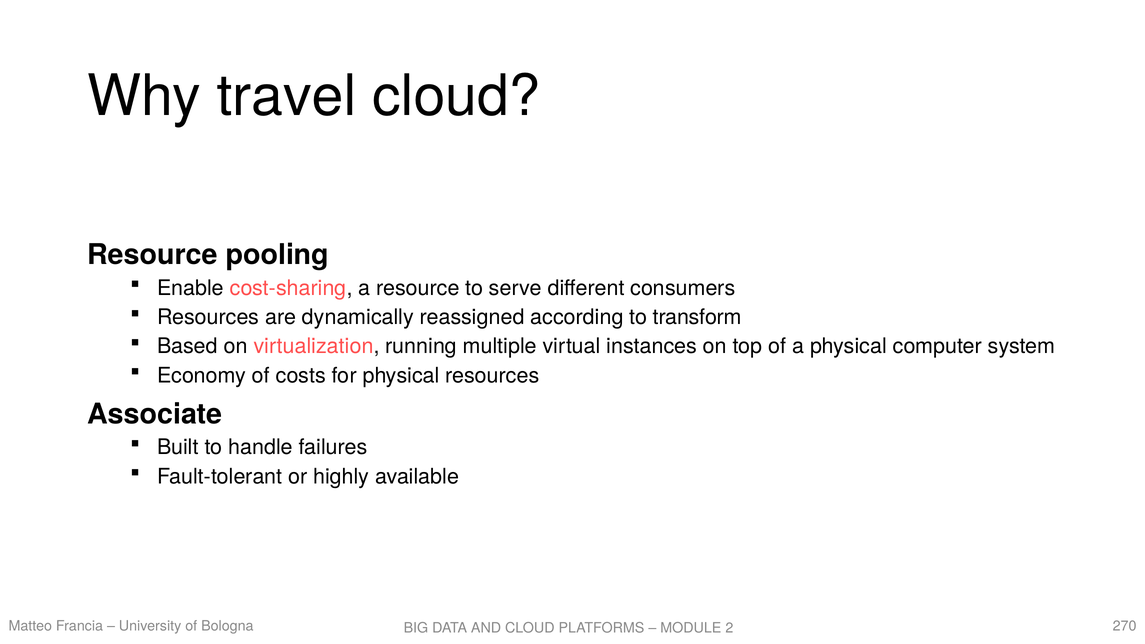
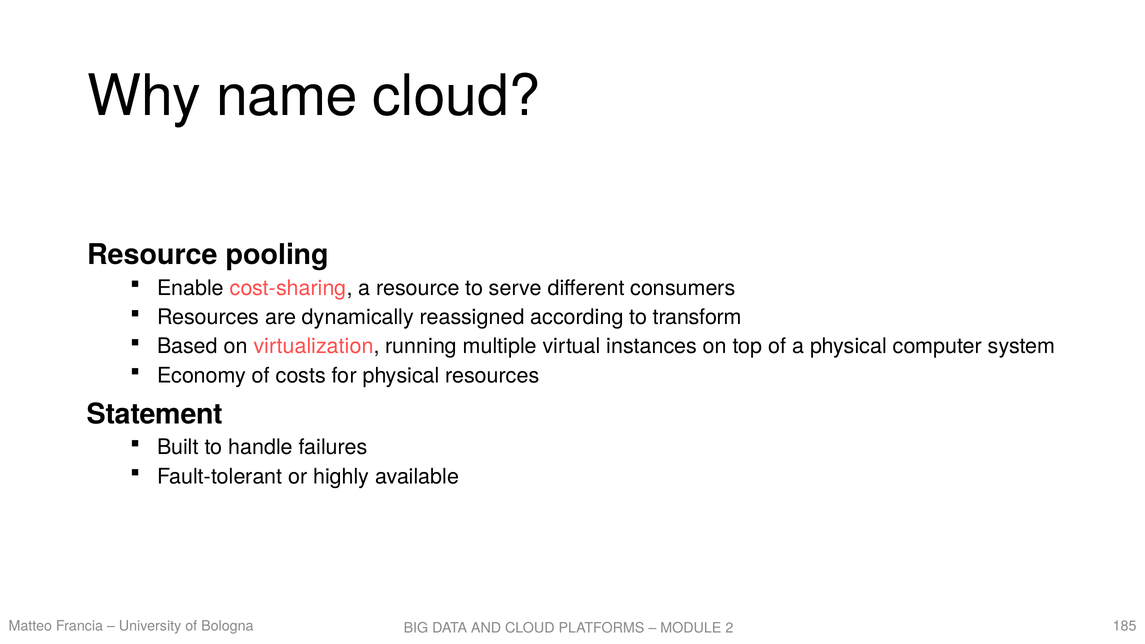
travel: travel -> name (287, 96)
Associate: Associate -> Statement (155, 414)
270: 270 -> 185 (1125, 626)
